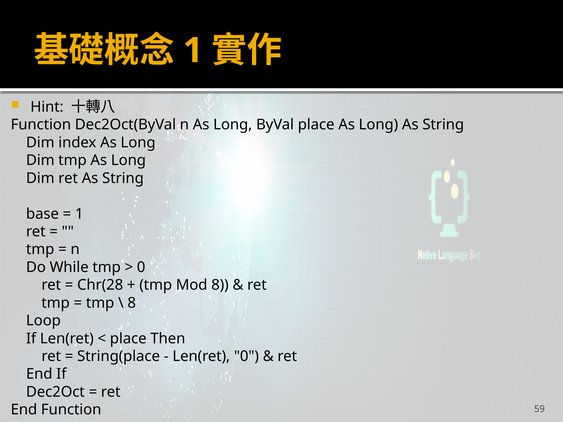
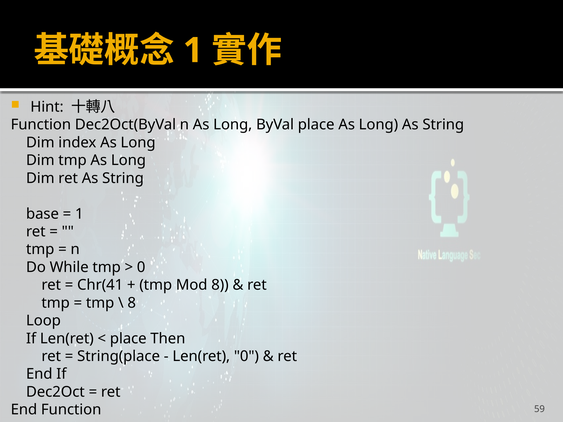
Chr(28: Chr(28 -> Chr(41 (100, 285)
